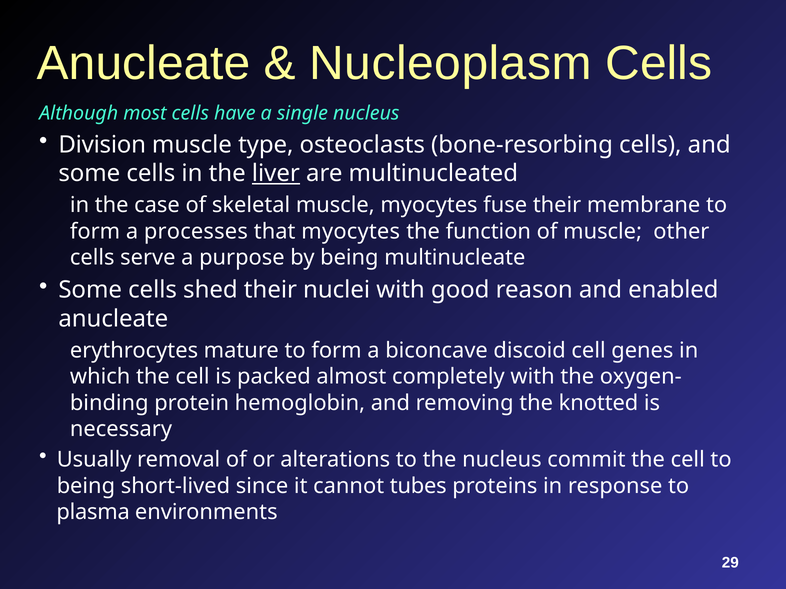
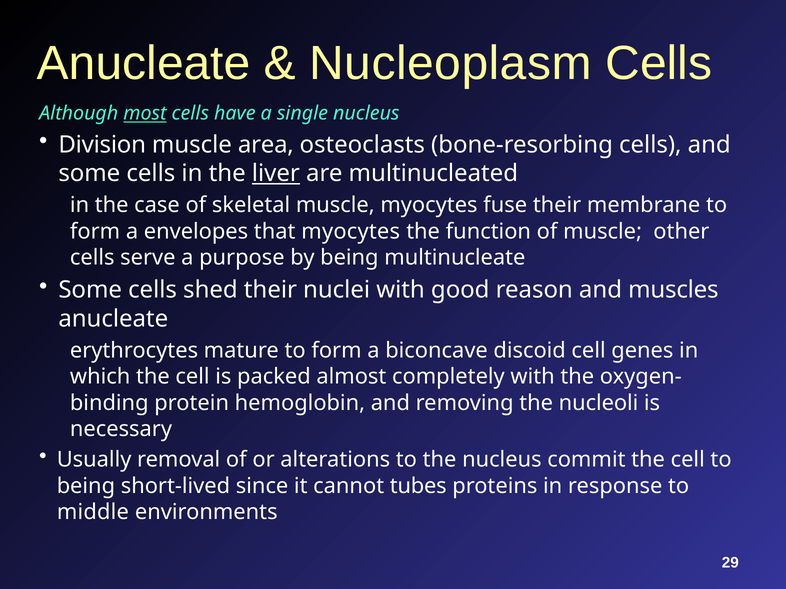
most underline: none -> present (145, 114)
type: type -> area (266, 145)
processes: processes -> envelopes (196, 232)
enabled: enabled -> muscles (673, 290)
knotted: knotted -> nucleoli (599, 403)
plasma: plasma -> middle (93, 512)
